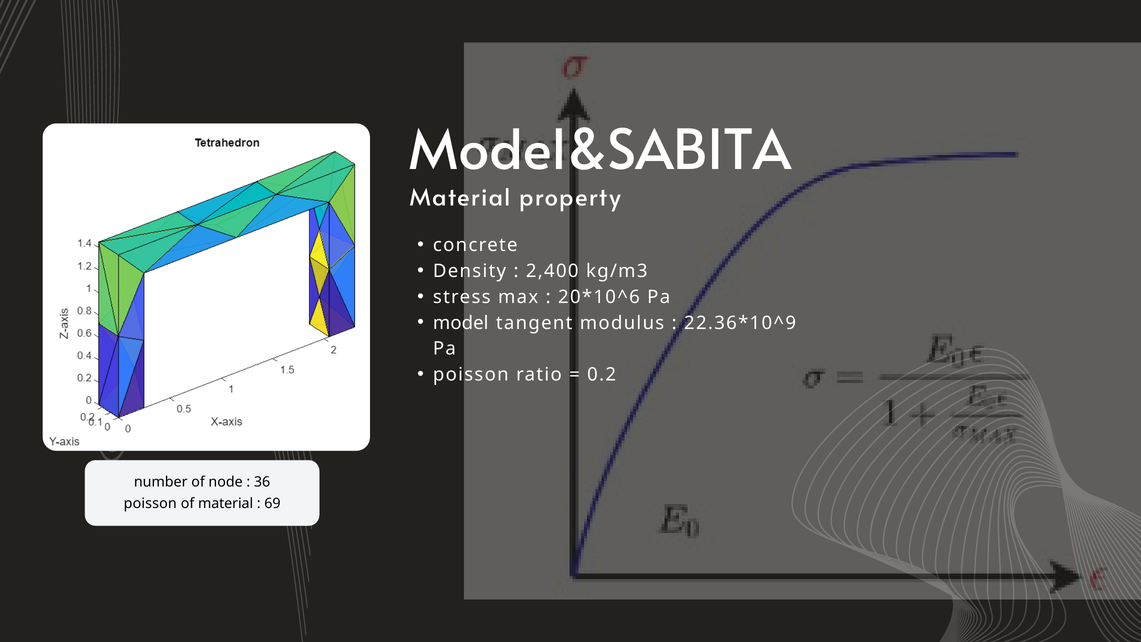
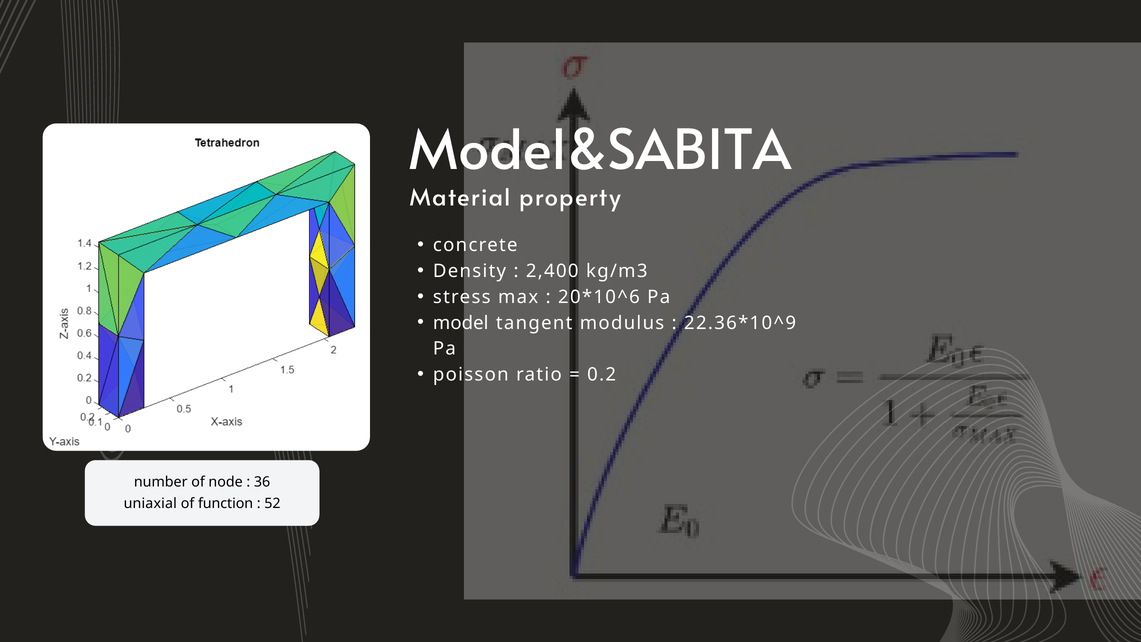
poisson: poisson -> uniaxial (150, 503)
of material: material -> function (226, 503)
69: 69 -> 52 (272, 503)
